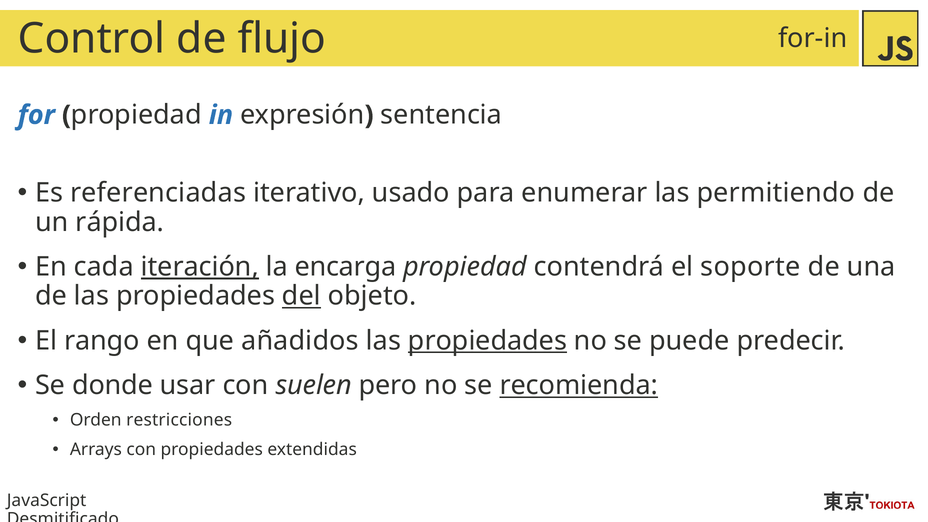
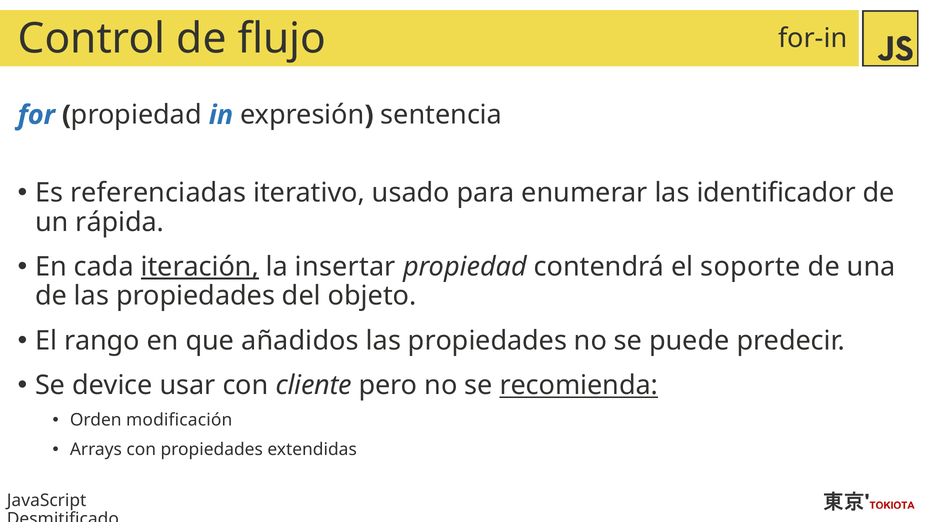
permitiendo: permitiendo -> identificador (776, 193)
encarga: encarga -> insertar (345, 267)
del underline: present -> none (301, 296)
propiedades underline: present -> none (487, 341)
donde: donde -> device (112, 385)
suelen: suelen -> cliente (314, 385)
restricciones: restricciones -> modificación (179, 420)
